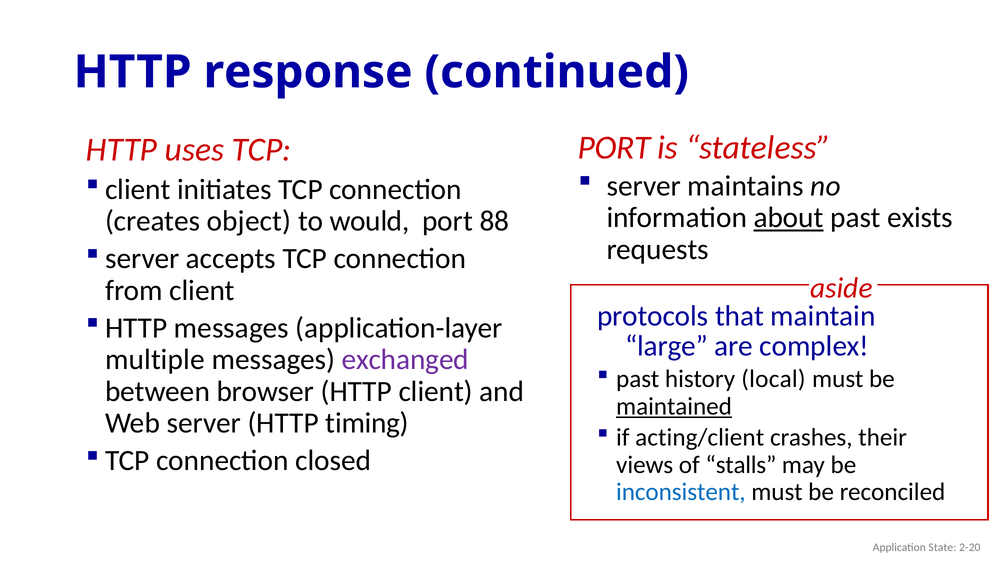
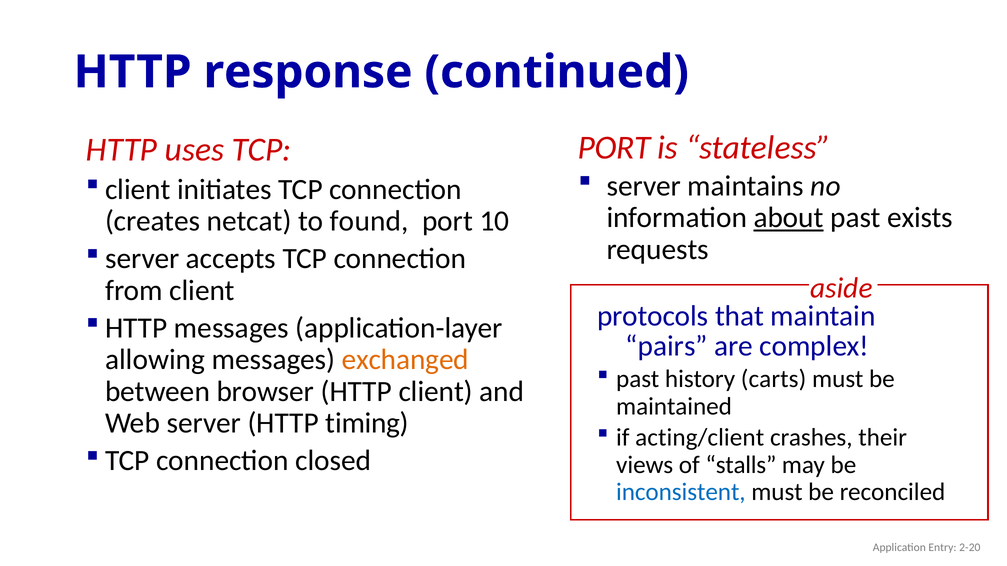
object: object -> netcat (249, 221)
would: would -> found (369, 221)
88: 88 -> 10 (494, 221)
large: large -> pairs (667, 346)
multiple: multiple -> allowing (155, 360)
exchanged colour: purple -> orange (405, 360)
local: local -> carts (774, 379)
maintained underline: present -> none (674, 407)
State: State -> Entry (942, 548)
